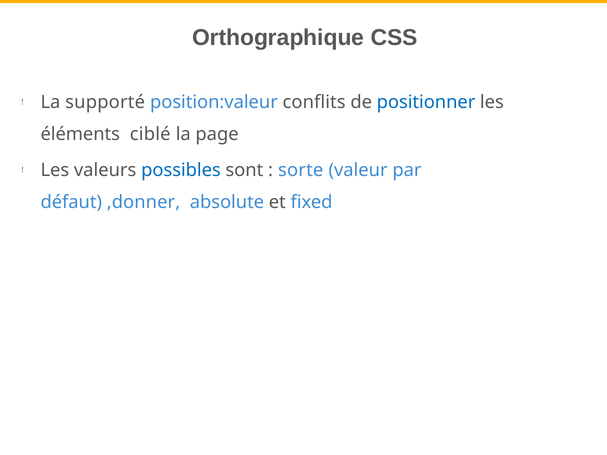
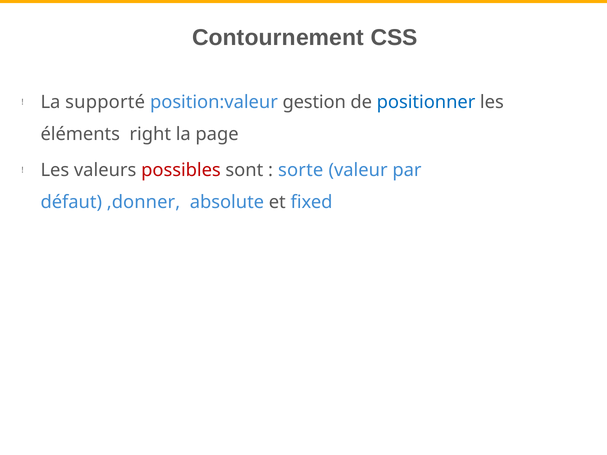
Orthographique: Orthographique -> Contournement (278, 38)
conflits: conflits -> gestion (314, 102)
ciblé: ciblé -> right (150, 134)
possibles colour: blue -> red (181, 171)
